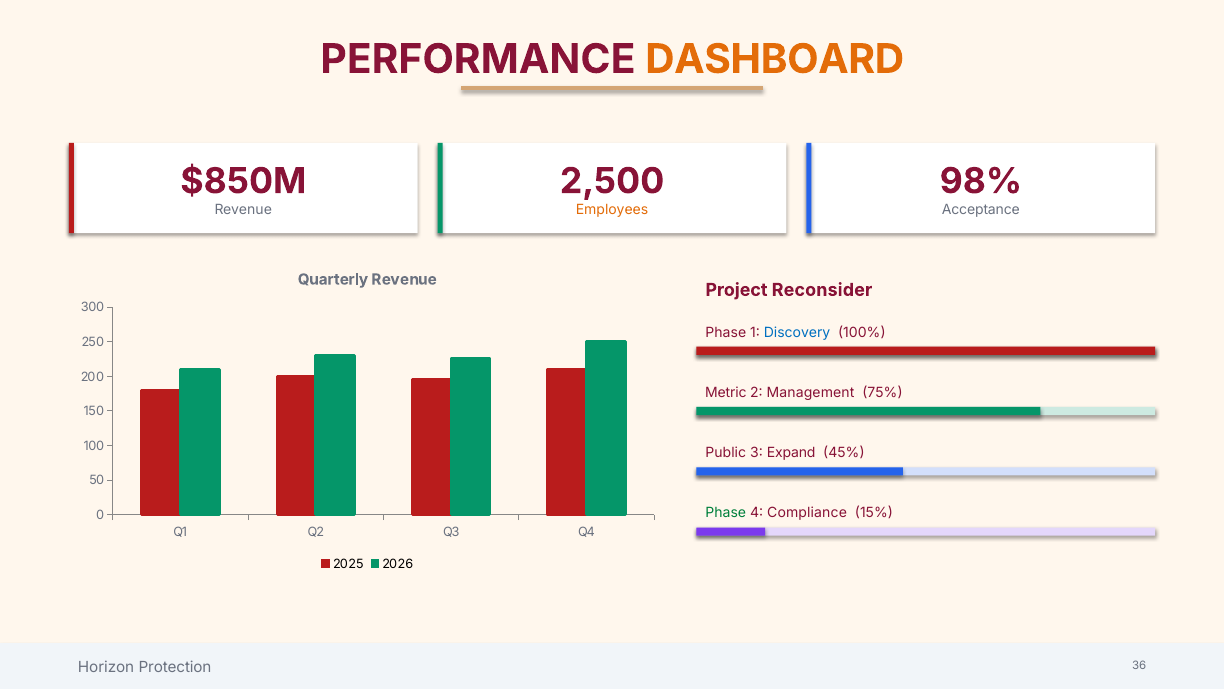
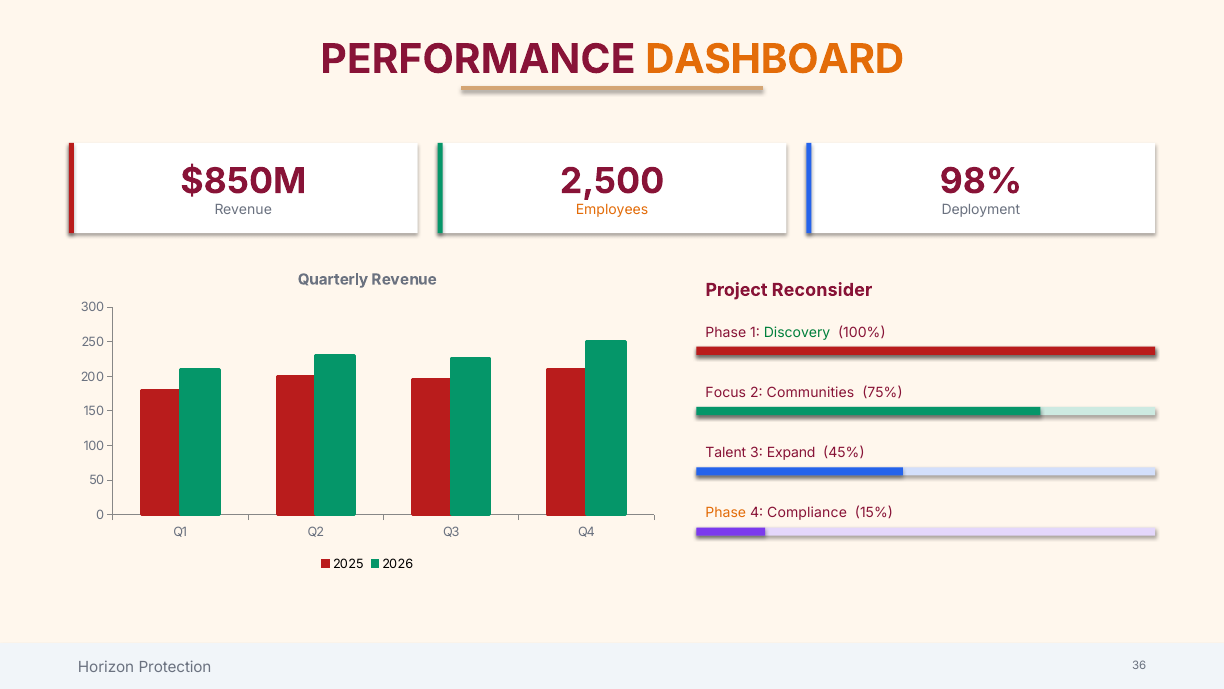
Acceptance: Acceptance -> Deployment (981, 210)
Discovery colour: blue -> green (797, 332)
Metric: Metric -> Focus (726, 393)
Management: Management -> Communities (811, 393)
Public: Public -> Talent (726, 453)
Phase colour: green -> orange (726, 513)
